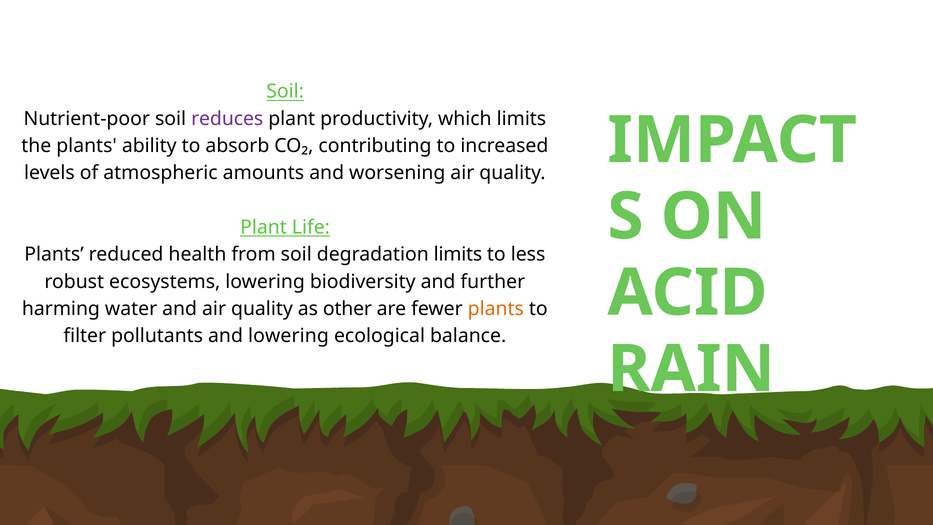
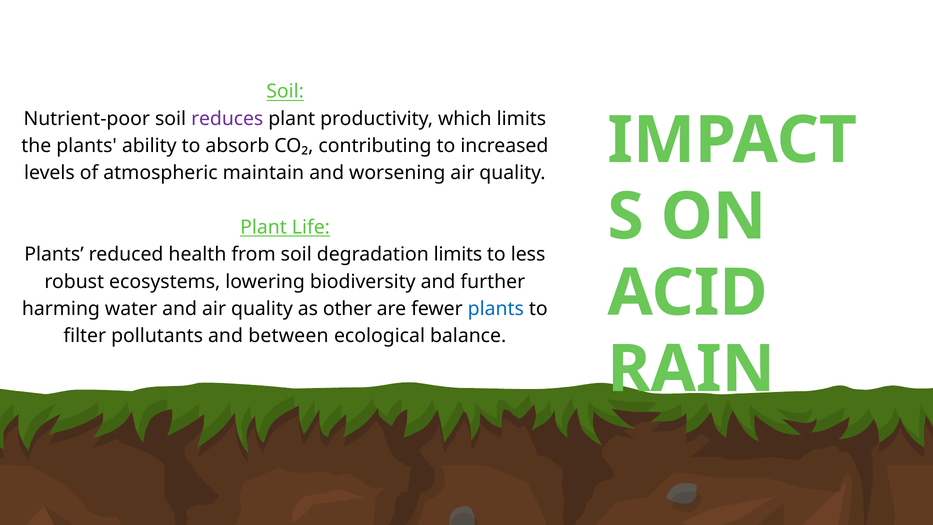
amounts: amounts -> maintain (263, 173)
plants colour: orange -> blue (496, 309)
and lowering: lowering -> between (288, 336)
